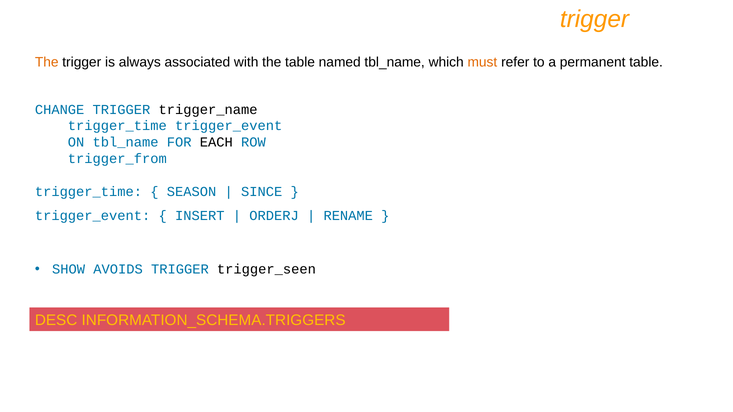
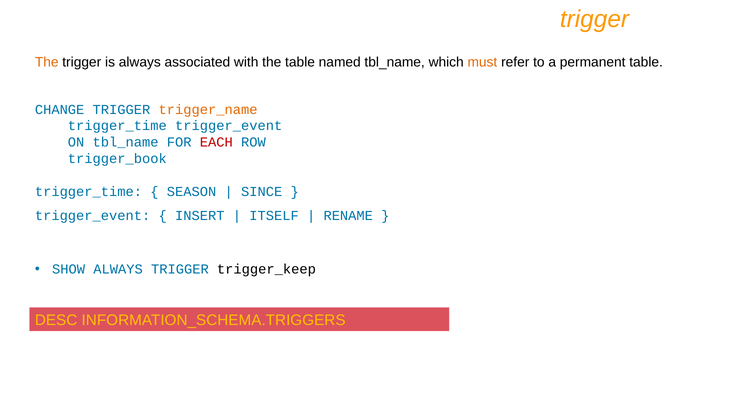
trigger_name colour: black -> orange (208, 110)
EACH colour: black -> red (216, 143)
trigger_from: trigger_from -> trigger_book (117, 159)
ORDERJ: ORDERJ -> ITSELF (274, 216)
SHOW AVOIDS: AVOIDS -> ALWAYS (118, 269)
trigger_seen: trigger_seen -> trigger_keep (266, 269)
